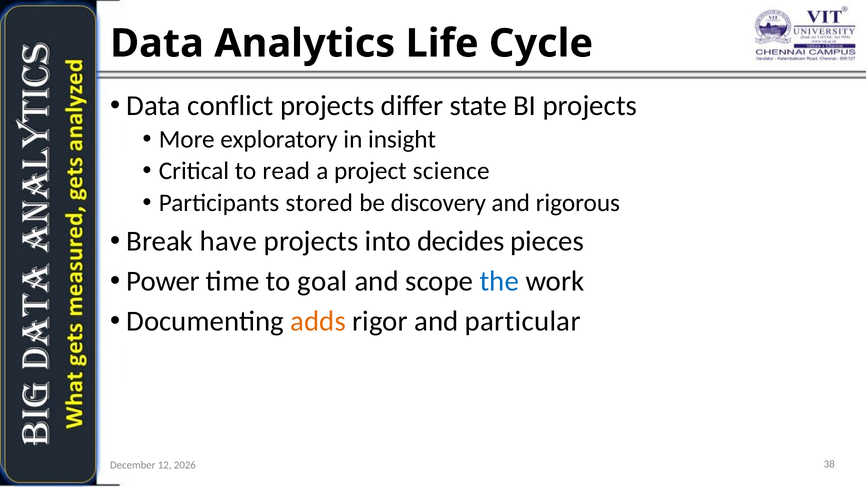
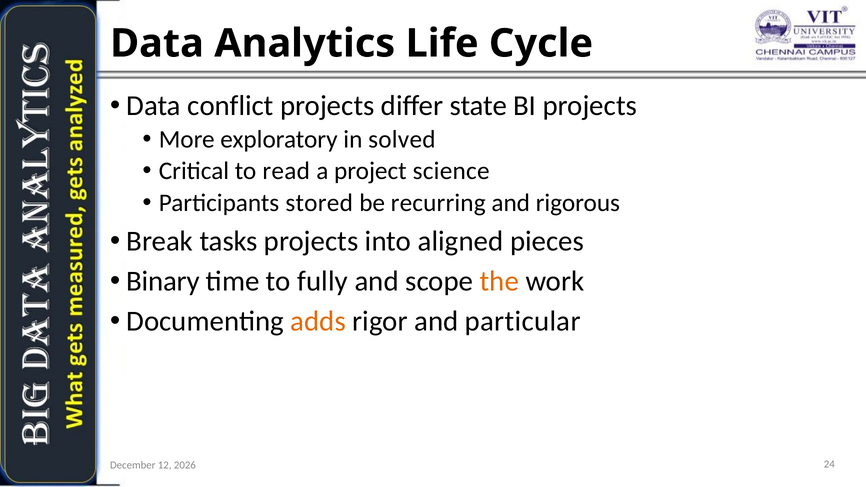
insight: insight -> solved (402, 139)
discovery: discovery -> recurring (438, 203)
have: have -> tasks (229, 241)
decides: decides -> aligned (461, 241)
Power: Power -> Binary (163, 281)
goal: goal -> fully (322, 281)
the colour: blue -> orange (499, 281)
38: 38 -> 24 (829, 465)
